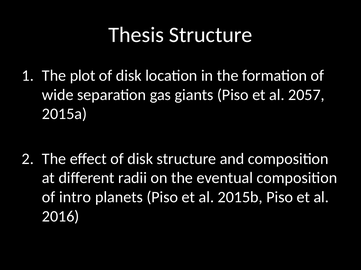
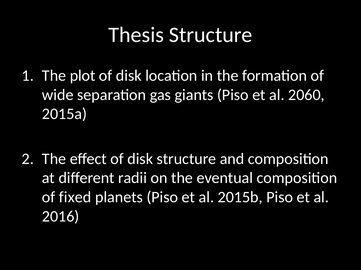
2057: 2057 -> 2060 (306, 95)
intro: intro -> fixed (75, 198)
